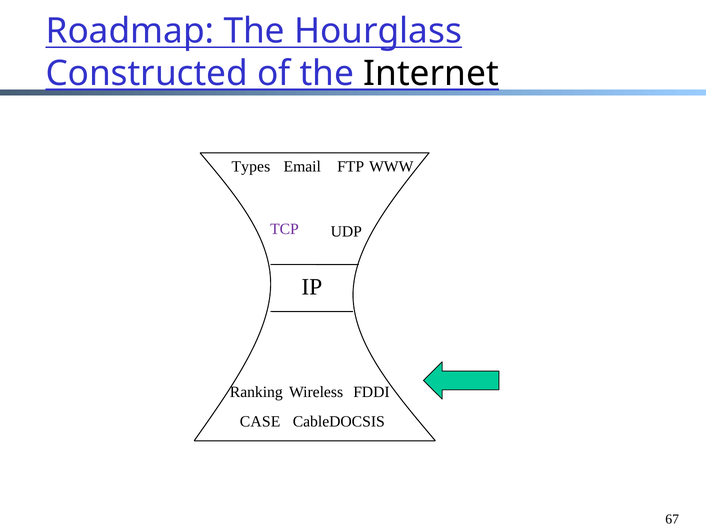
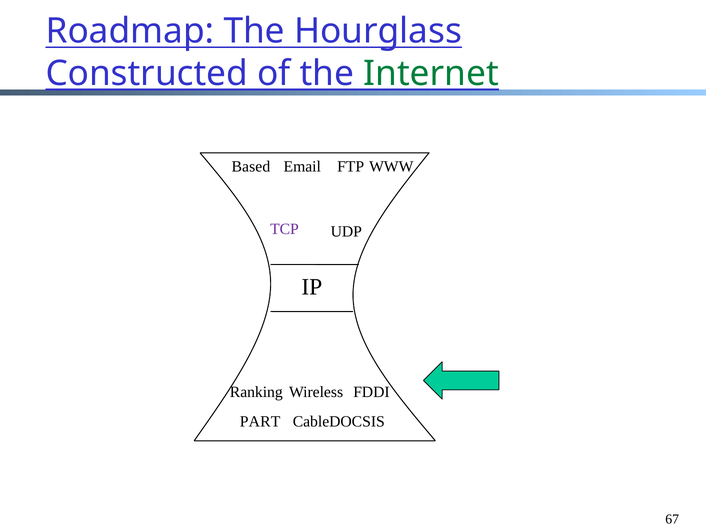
Internet colour: black -> green (431, 74)
Types: Types -> Based (251, 167)
CASE: CASE -> PART (260, 422)
